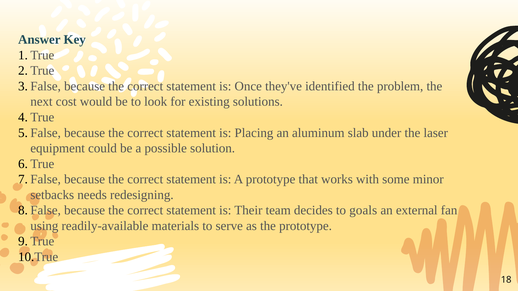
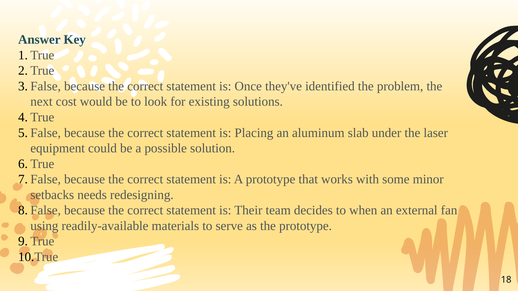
goals: goals -> when (363, 211)
